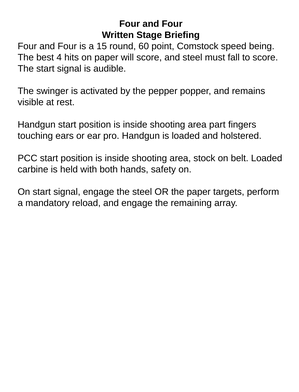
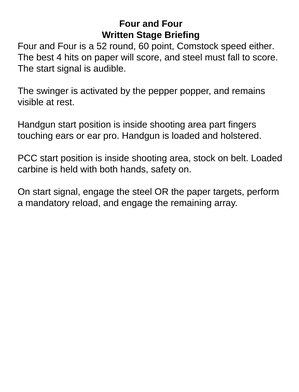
15: 15 -> 52 (102, 46)
being: being -> either (262, 46)
